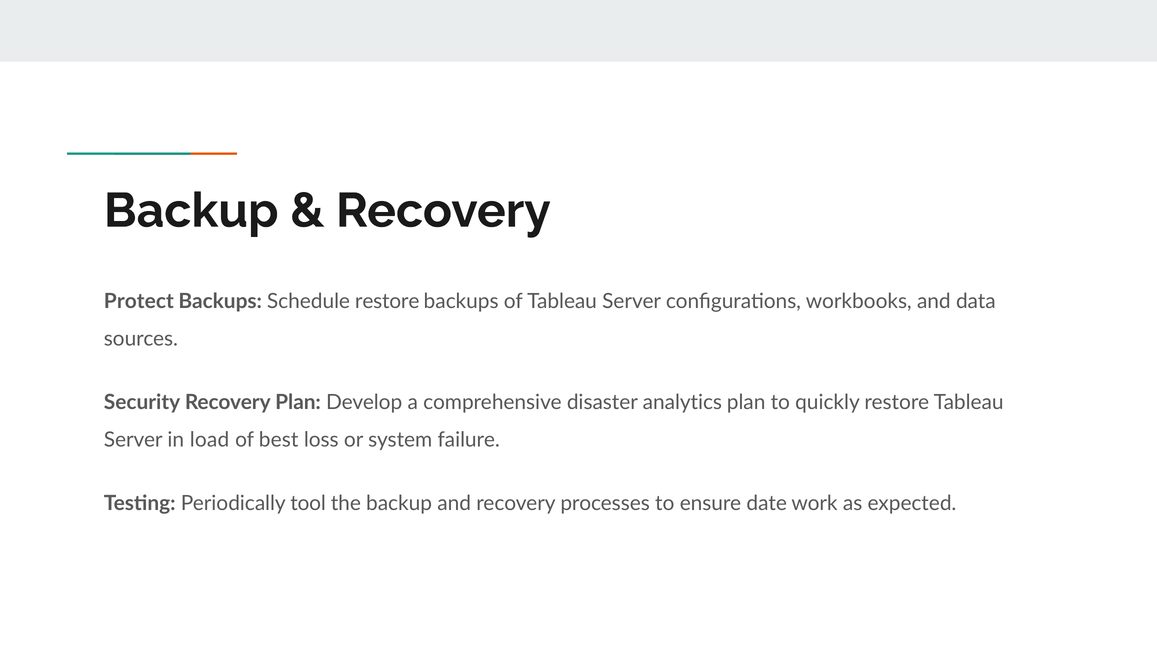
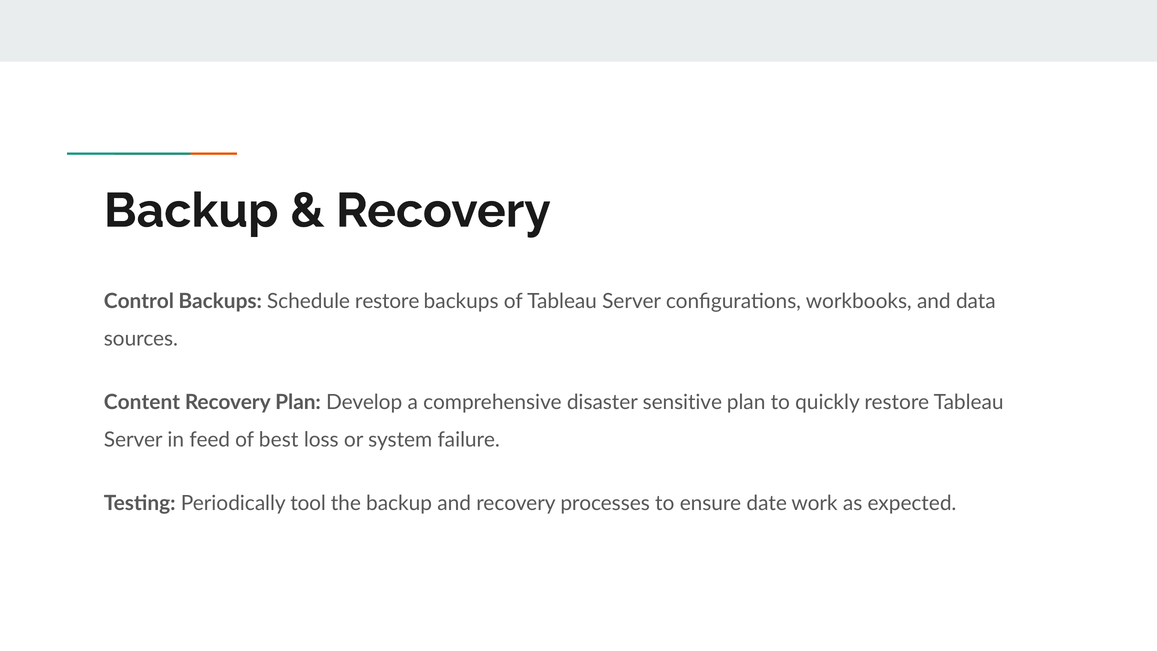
Protect: Protect -> Control (139, 301)
Security: Security -> Content (142, 402)
analytics: analytics -> sensitive (682, 402)
load: load -> feed (210, 440)
